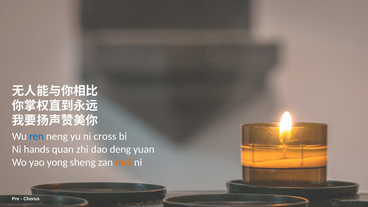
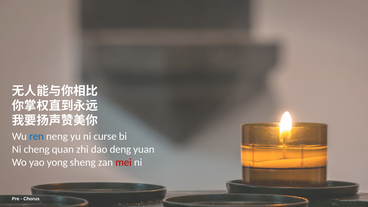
cross: cross -> curse (105, 136)
hands: hands -> cheng (37, 149)
mei colour: orange -> red (124, 162)
